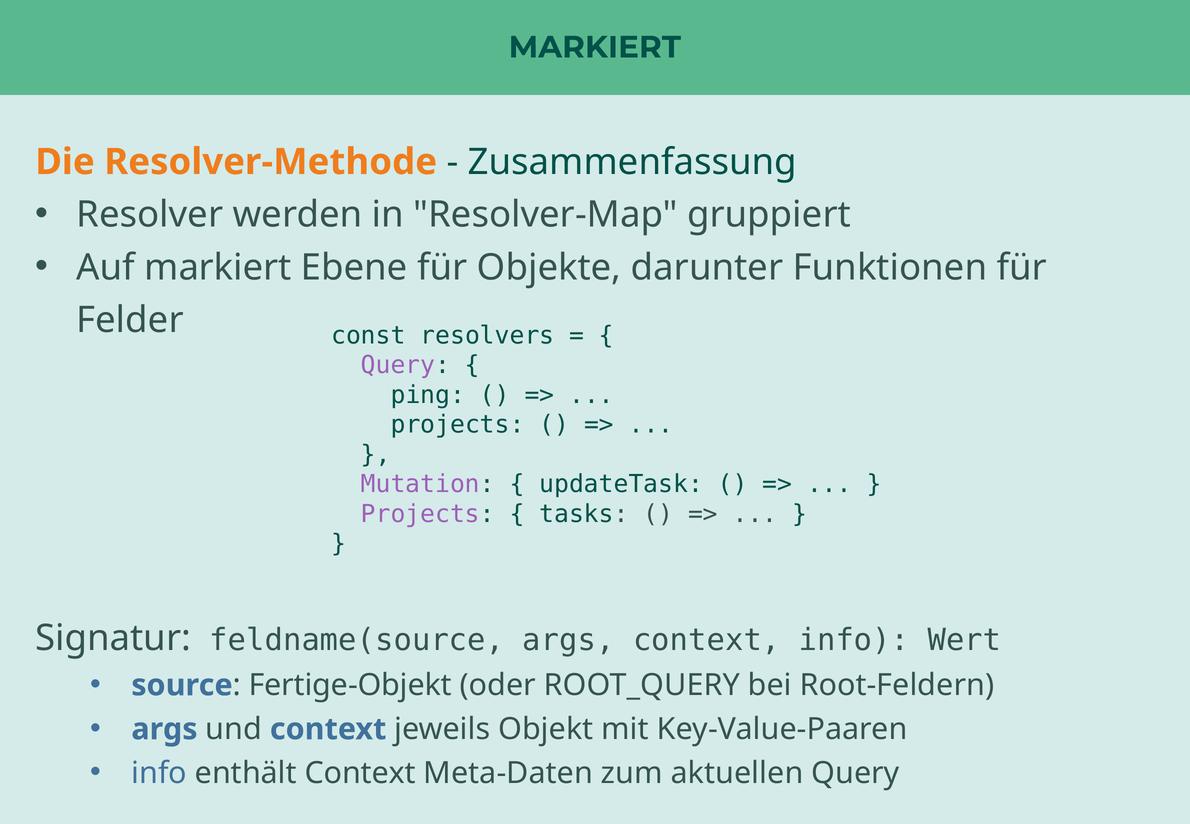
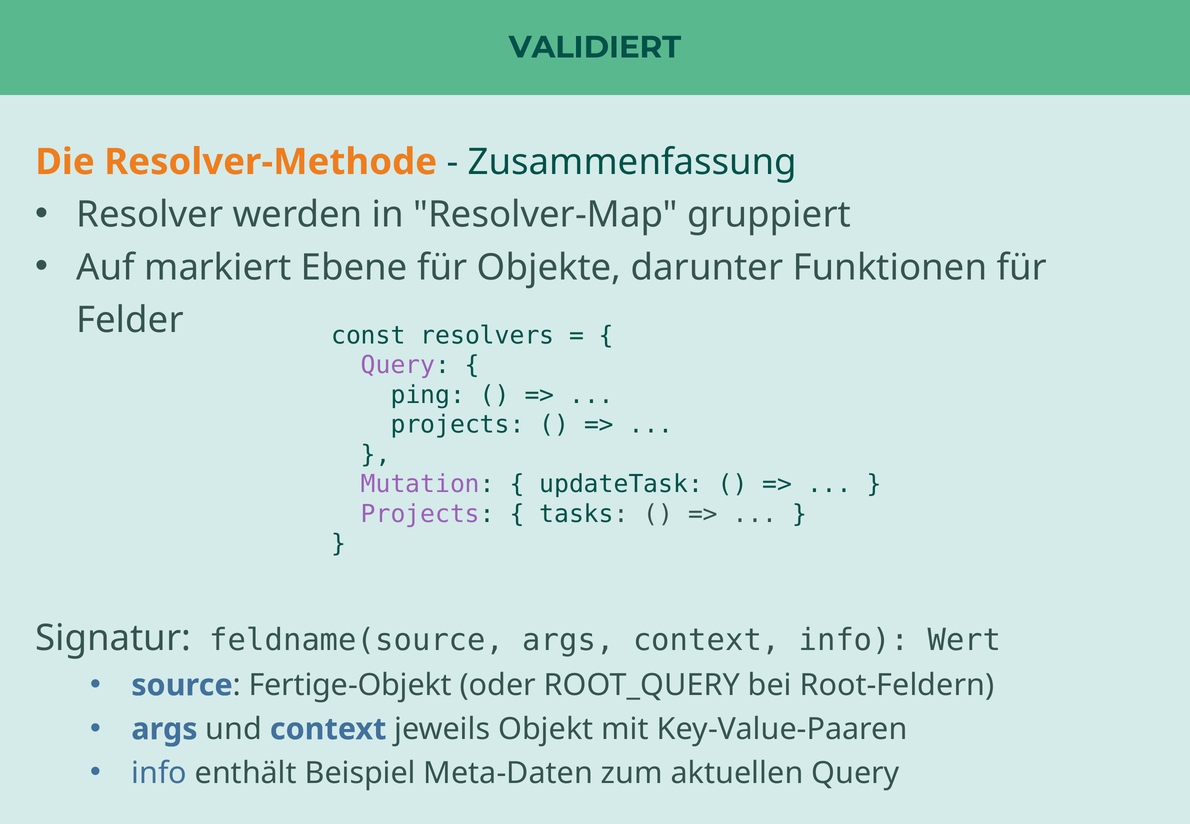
MARKIERT: MARKIERT -> VALIDIERT (595, 47)
enthält Context: Context -> Beispiel (360, 773)
